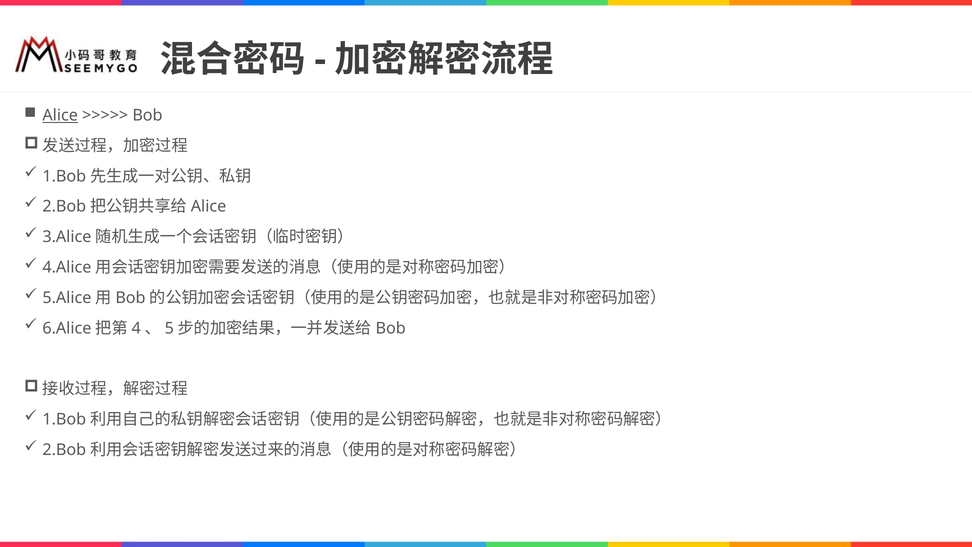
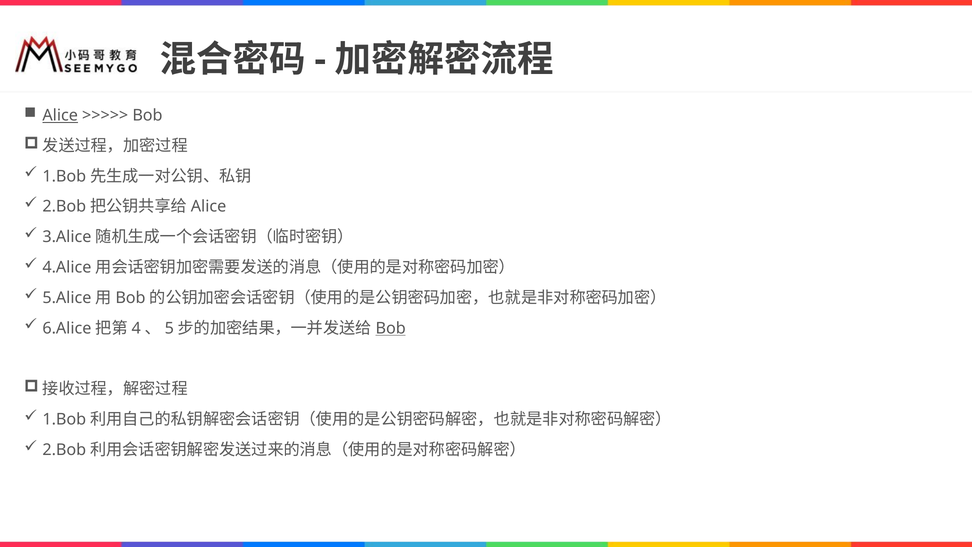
Bob underline: none -> present (391, 328)
